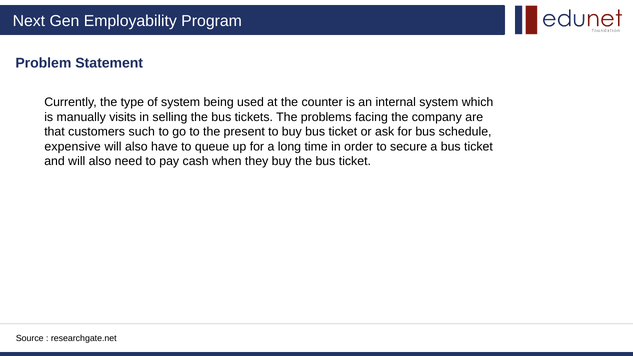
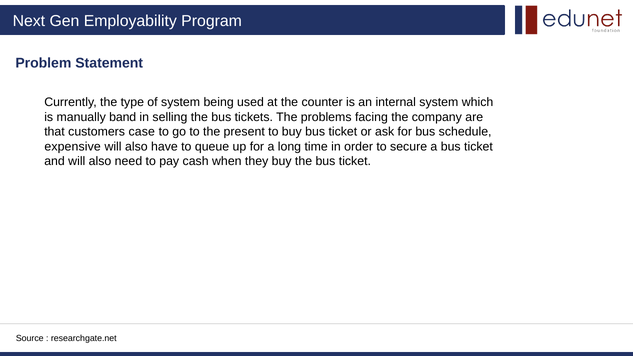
visits: visits -> band (123, 117)
such: such -> case (142, 132)
